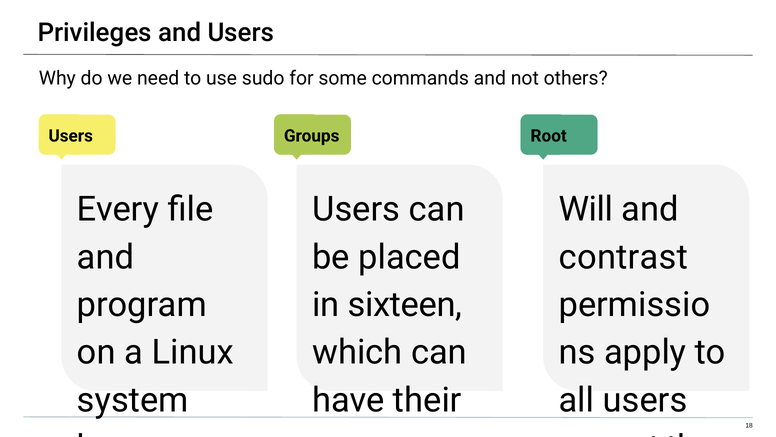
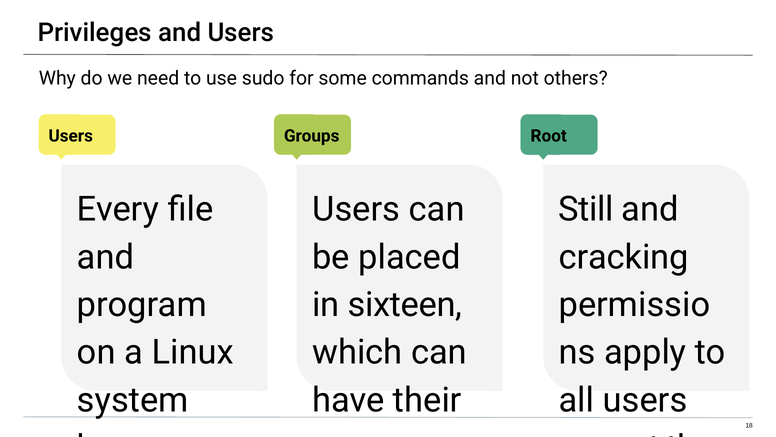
Will: Will -> Still (586, 209)
contrast: contrast -> cracking (624, 257)
